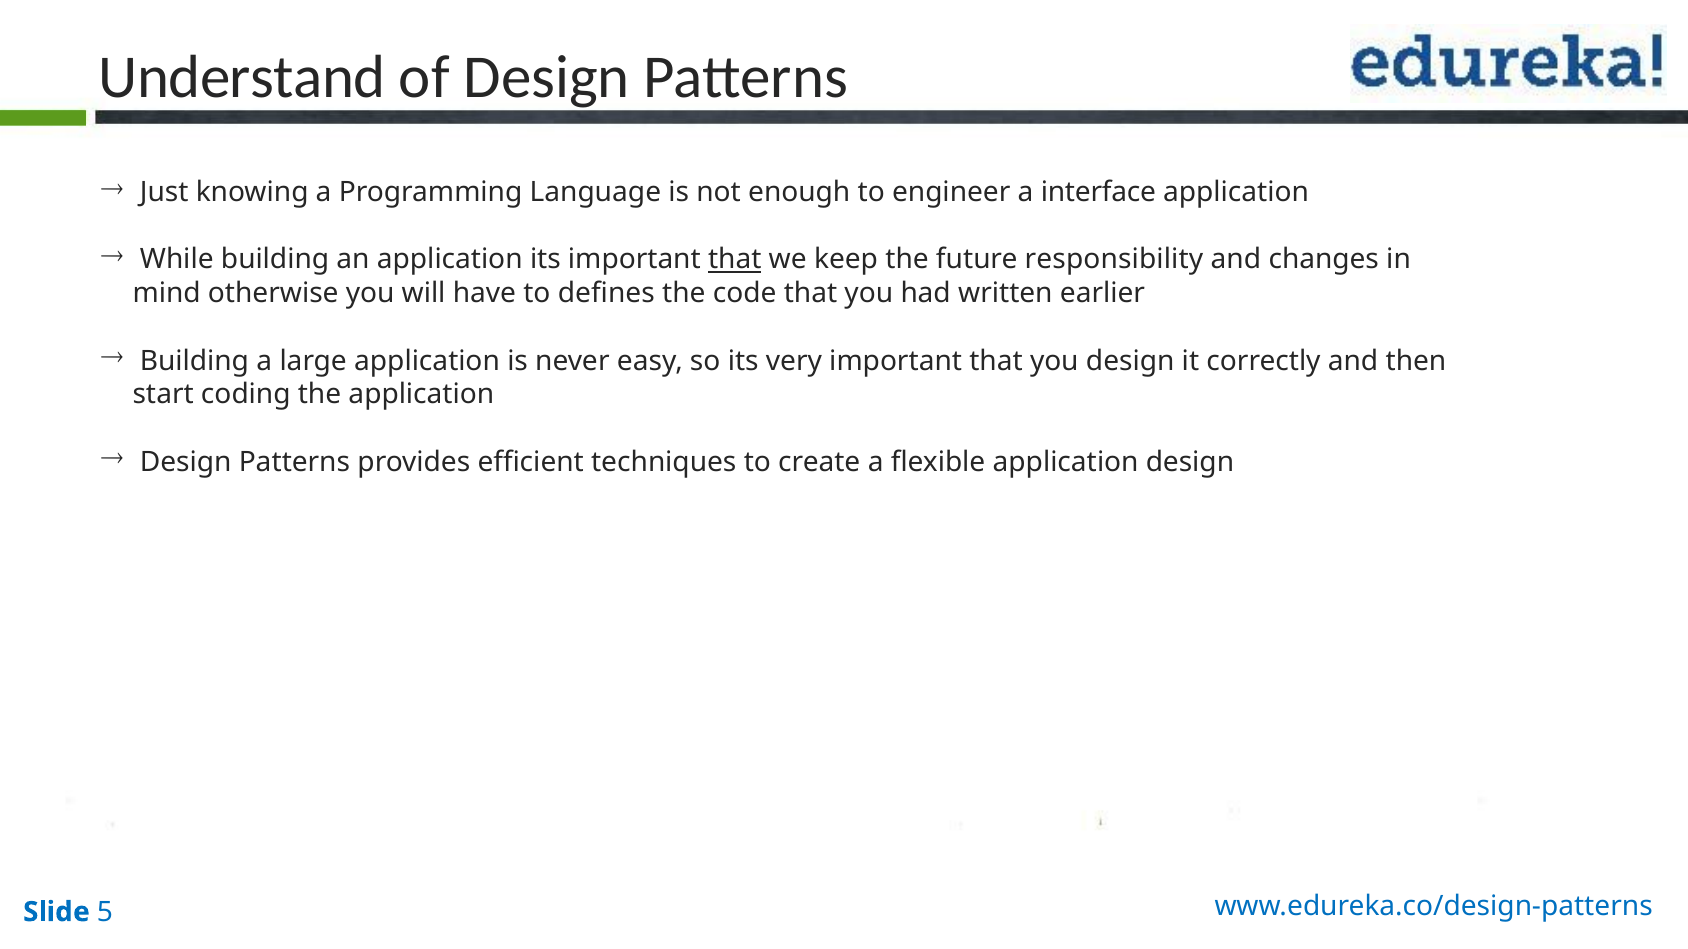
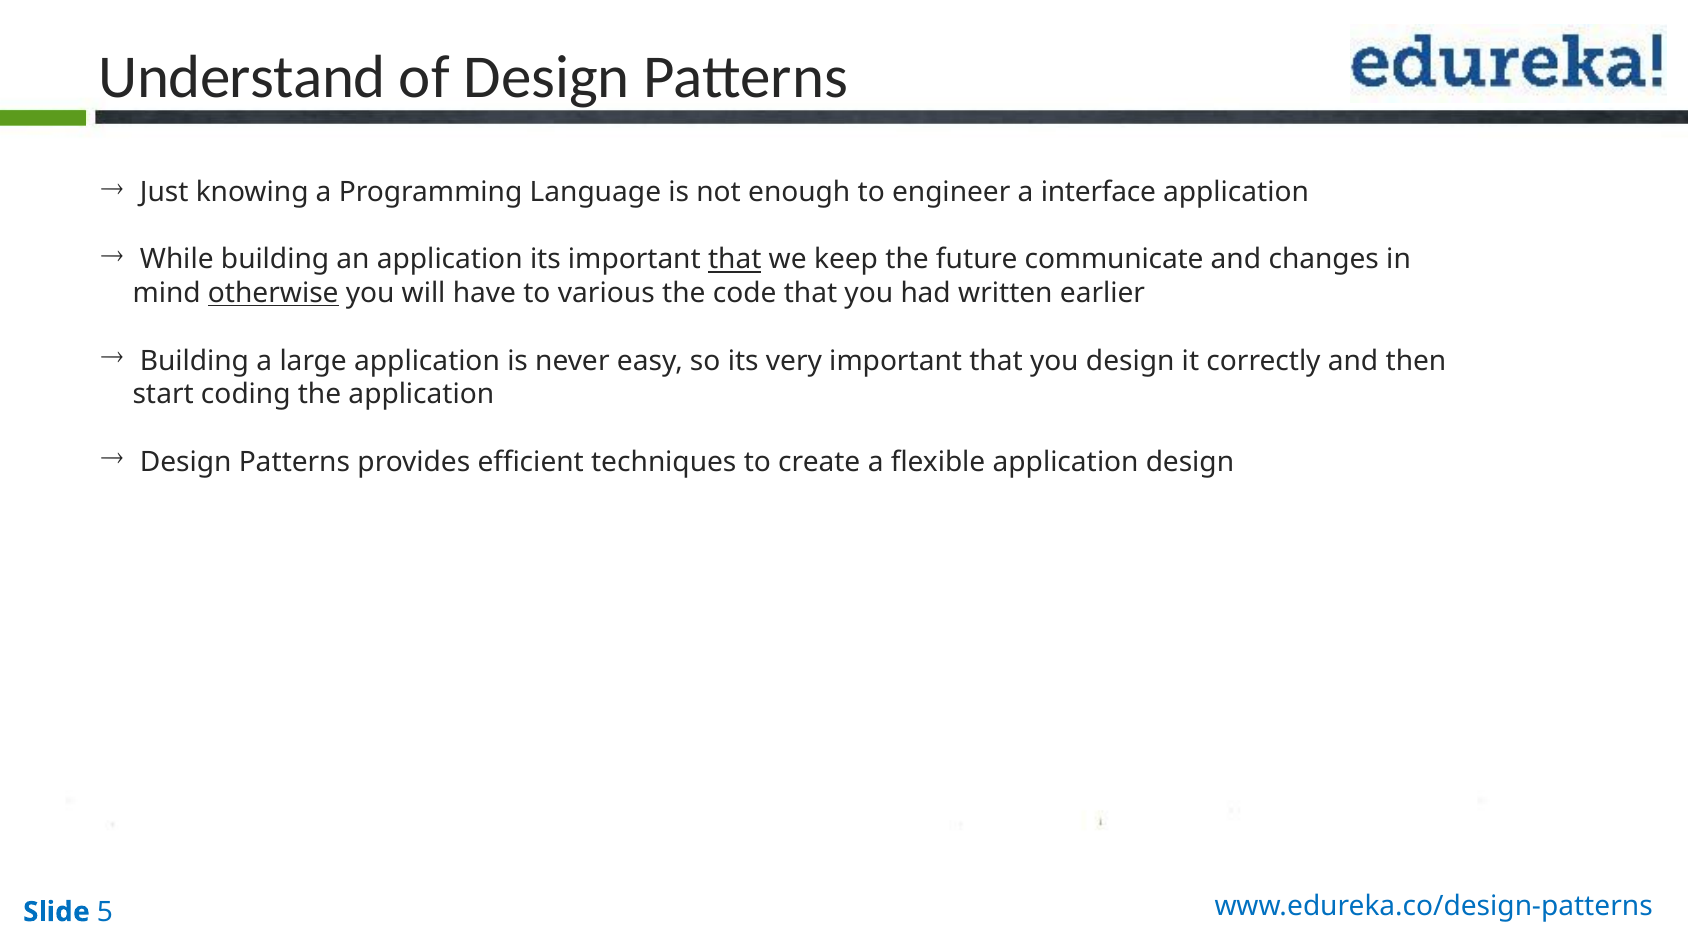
responsibility: responsibility -> communicate (1114, 260)
otherwise underline: none -> present (273, 294)
defines: defines -> various (606, 294)
